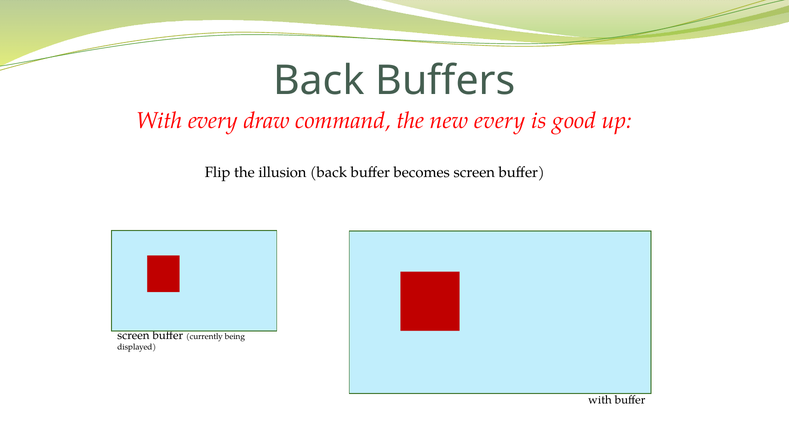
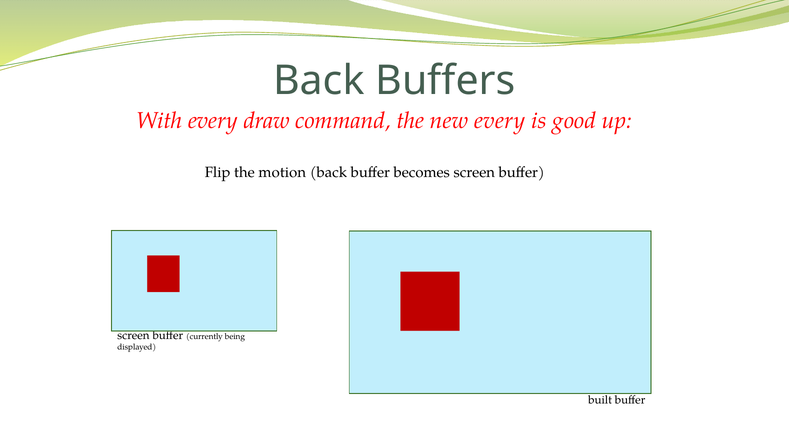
illusion: illusion -> motion (282, 172)
with: with -> built (600, 400)
